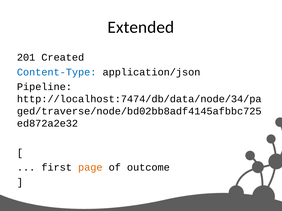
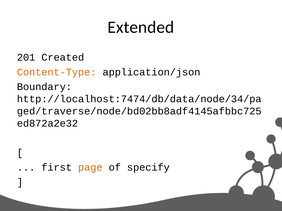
Content-Type colour: blue -> orange (57, 72)
Pipeline: Pipeline -> Boundary (44, 87)
outcome: outcome -> specify (148, 168)
